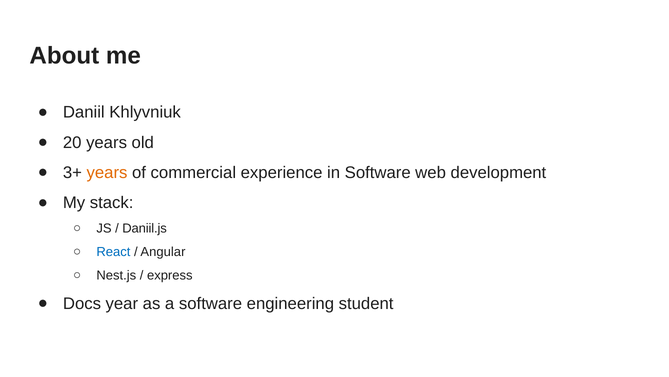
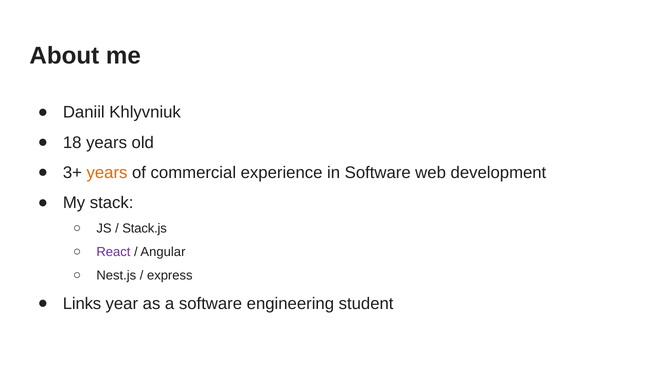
20: 20 -> 18 (72, 142)
Daniil.js: Daniil.js -> Stack.js (145, 228)
React colour: blue -> purple (113, 251)
Docs: Docs -> Links (82, 303)
